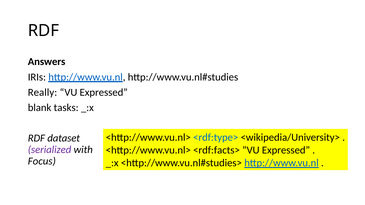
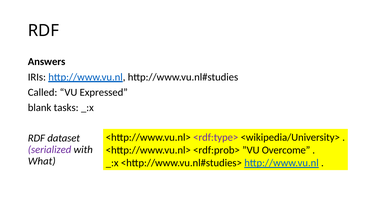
Really: Really -> Called (43, 93)
<rdf:type> colour: blue -> purple (216, 138)
<rdf:facts>: <rdf:facts> -> <rdf:prob> (216, 150)
”VU Expressed: Expressed -> Overcome (286, 150)
Focus: Focus -> What (42, 161)
